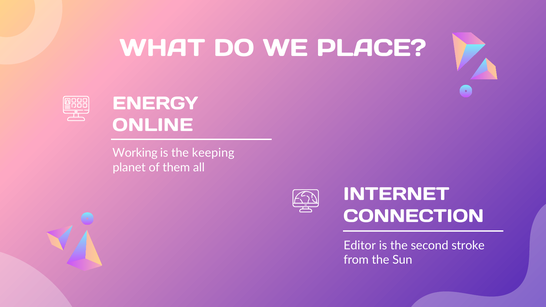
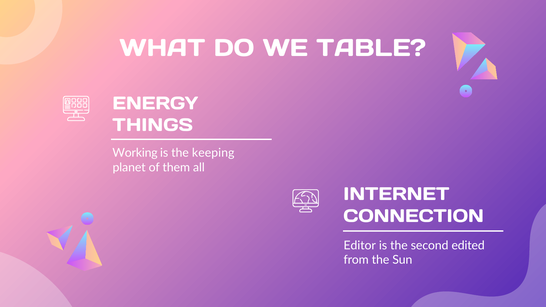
PLACE: PLACE -> TABLE (371, 48)
ONLINE: ONLINE -> THINGS (153, 125)
stroke: stroke -> edited (468, 246)
